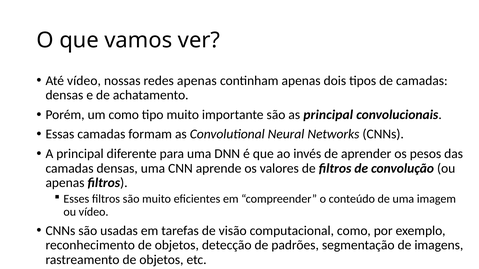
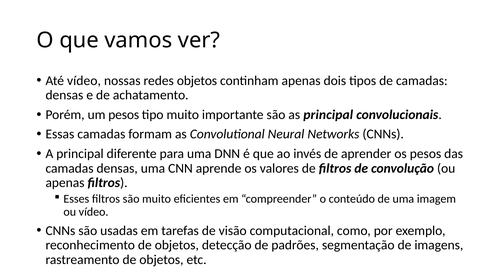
redes apenas: apenas -> objetos (197, 81)
um como: como -> pesos (124, 115)
